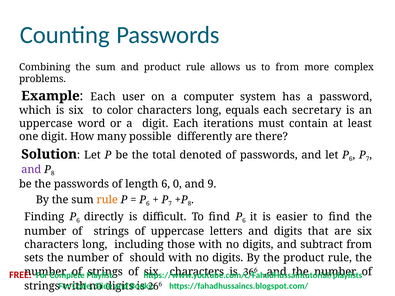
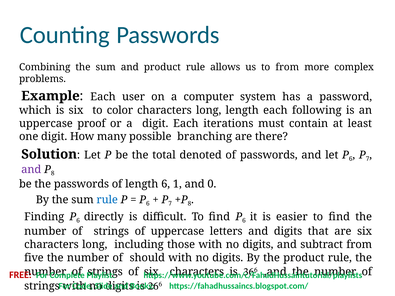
long equals: equals -> length (242, 110)
secretary: secretary -> following (317, 110)
word: word -> proof (91, 124)
differently: differently -> branching (205, 137)
0: 0 -> 1 (177, 184)
9: 9 -> 0 (212, 184)
rule colour: orange -> blue (107, 200)
sets: sets -> five (34, 258)
